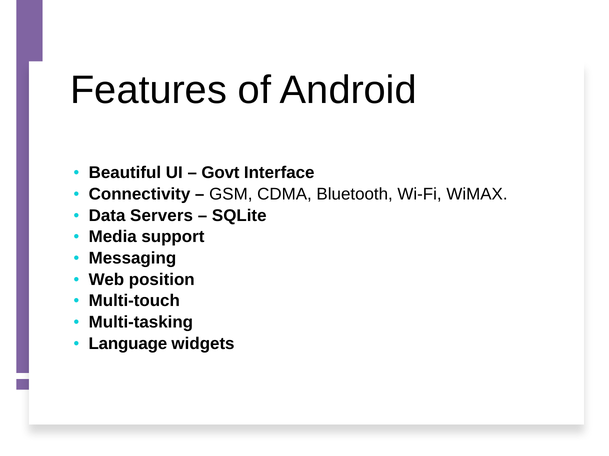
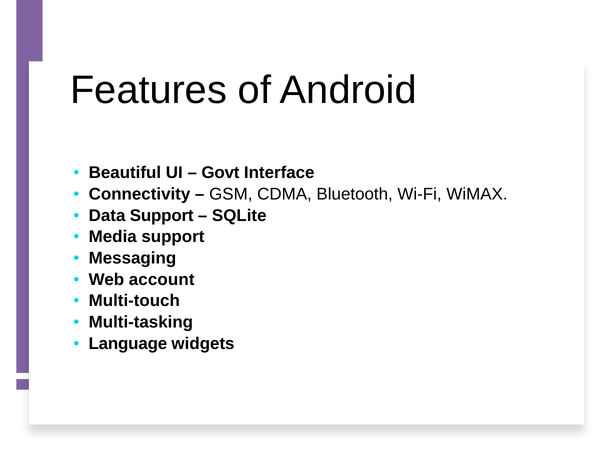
Data Servers: Servers -> Support (162, 216)
position: position -> account (162, 280)
